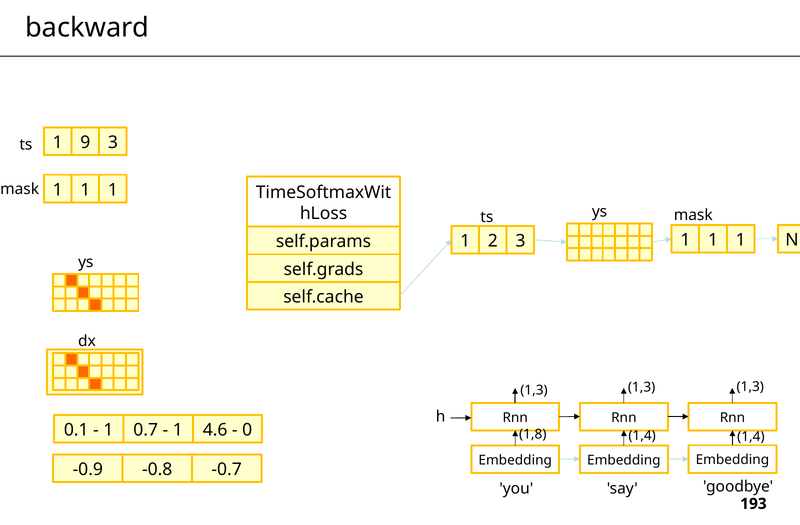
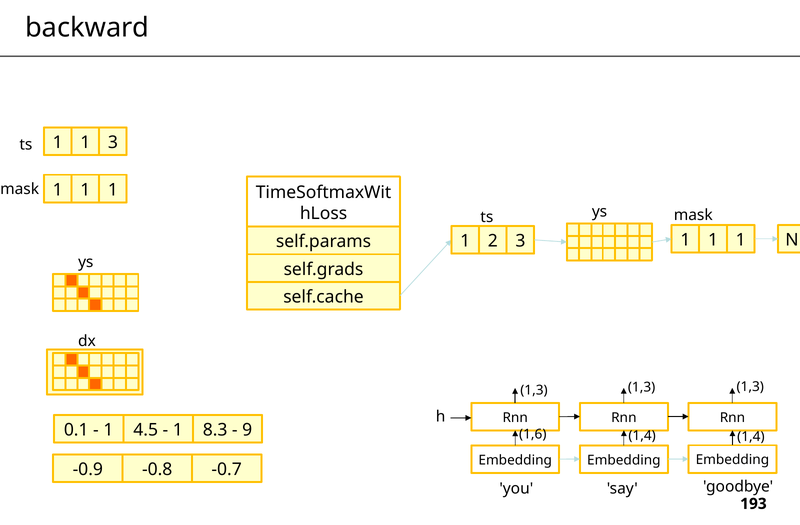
ts 1 9: 9 -> 1 (85, 143)
0.7: 0.7 -> 4.5 (146, 430)
4.6: 4.6 -> 8.3 (215, 430)
0: 0 -> 9 (247, 430)
1,8: 1,8 -> 1,6 (533, 435)
